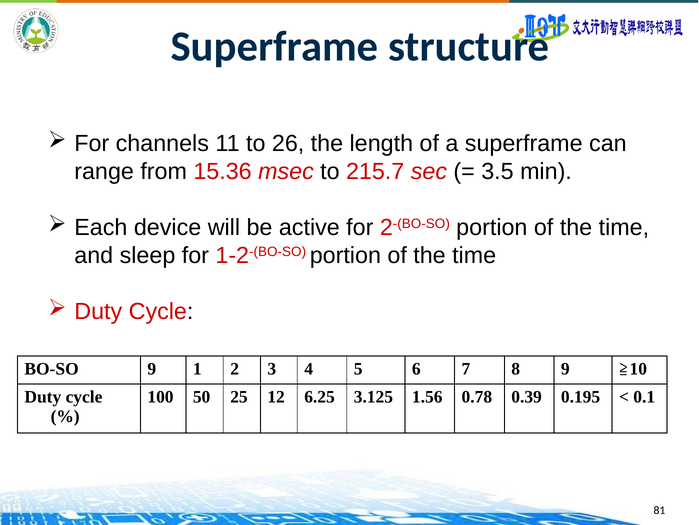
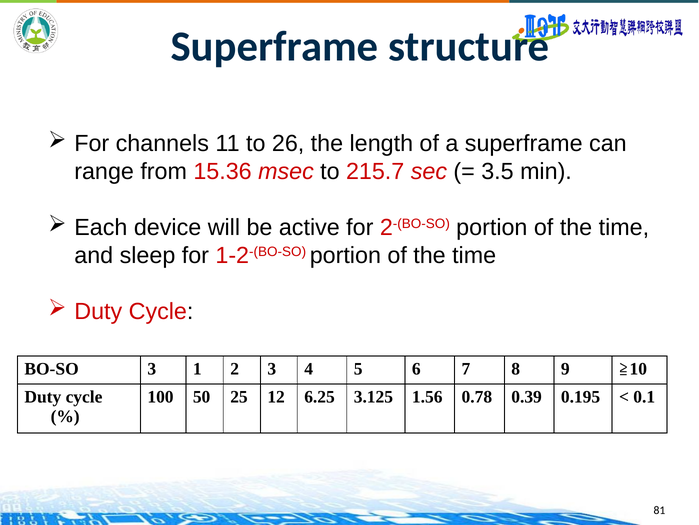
BO-SO 9: 9 -> 3 (152, 369)
